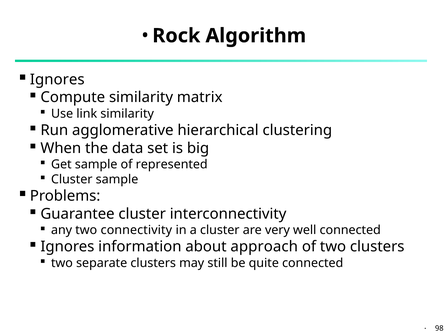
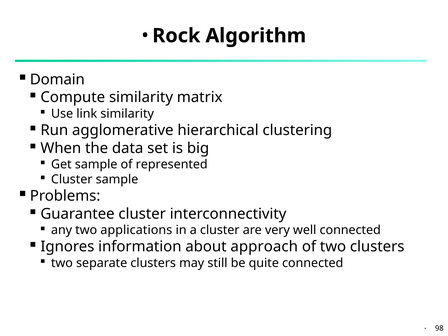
Ignores: Ignores -> Domain (57, 79)
connectivity: connectivity -> applications (136, 230)
